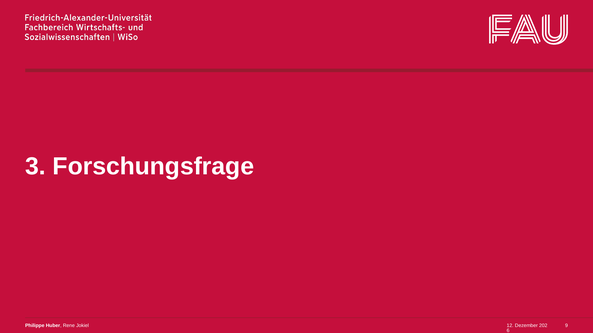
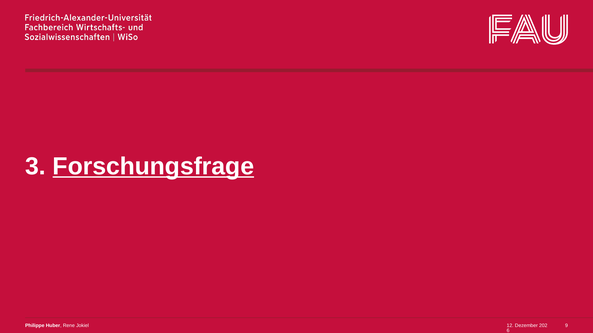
Forschungsfrage underline: none -> present (153, 167)
